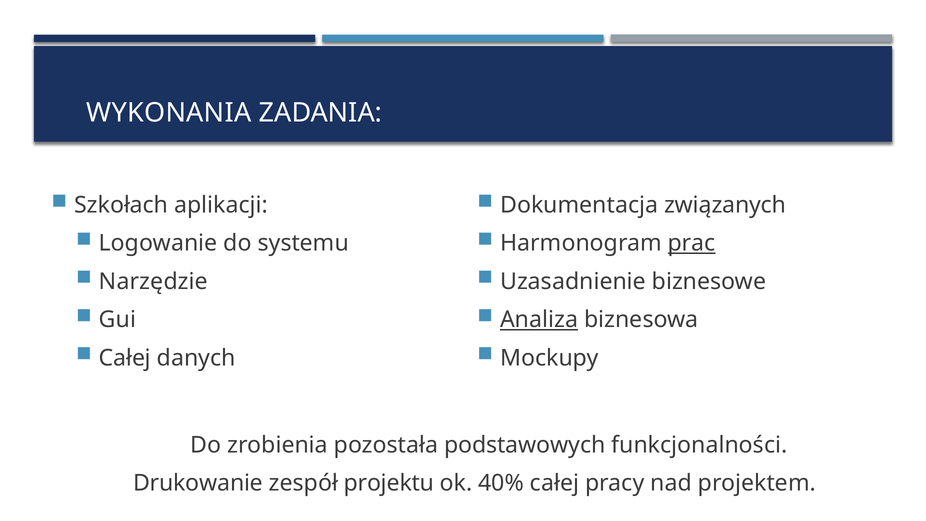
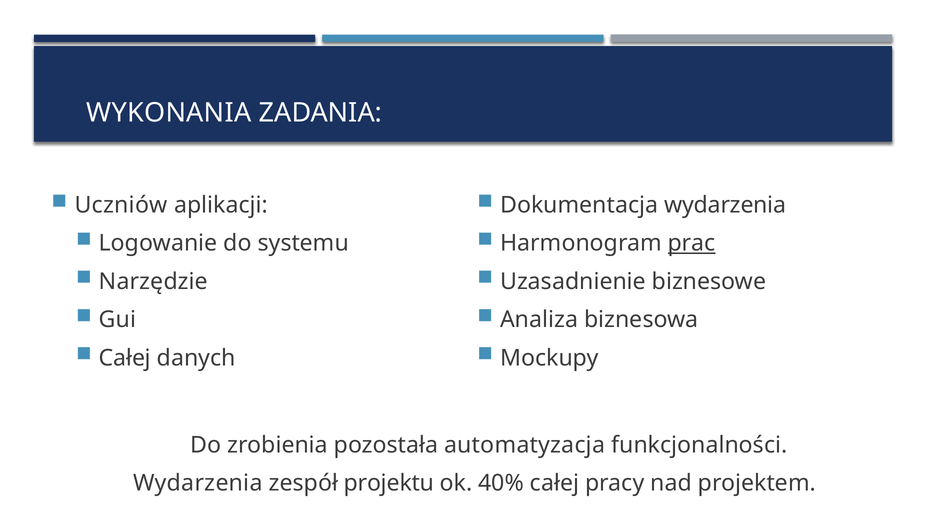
Szkołach: Szkołach -> Uczniów (121, 205)
Dokumentacja związanych: związanych -> wydarzenia (725, 205)
Analiza underline: present -> none (539, 320)
podstawowych: podstawowych -> automatyzacja (525, 445)
Drukowanie: Drukowanie -> Wydarzenia (198, 483)
